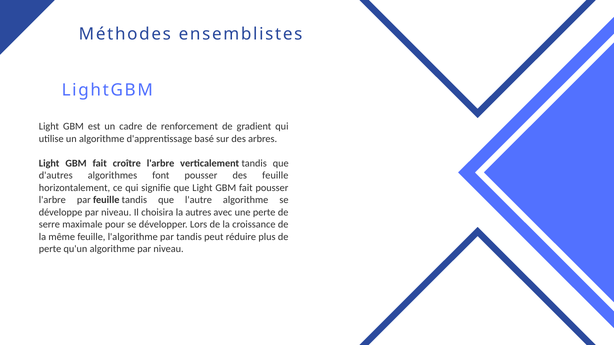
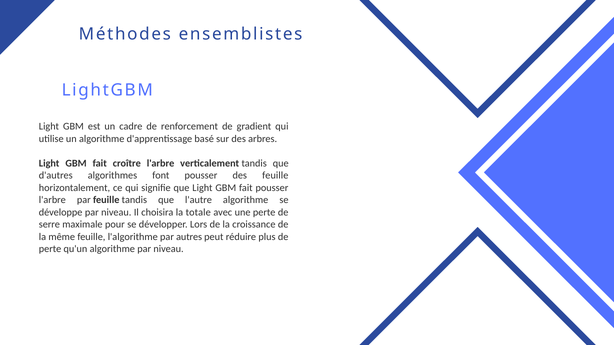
autres: autres -> totale (198, 212)
par tandis: tandis -> autres (189, 237)
